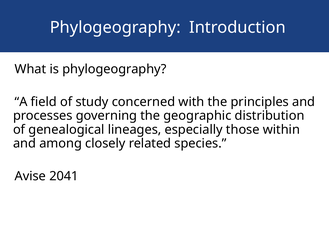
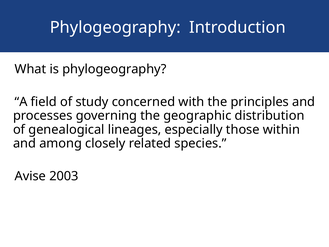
2041: 2041 -> 2003 (64, 176)
